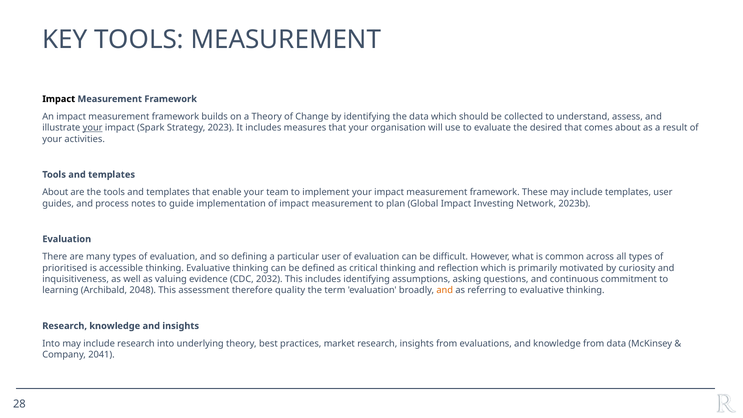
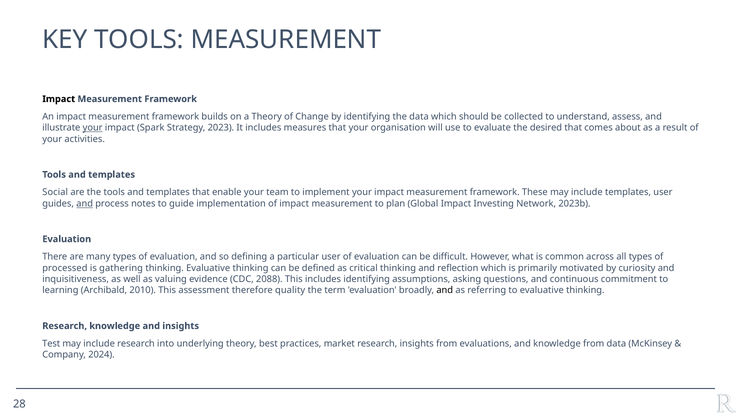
About: About -> Social (55, 192)
and underline: none -> present (85, 204)
prioritised: prioritised -> processed (65, 268)
accessible: accessible -> gathering (121, 268)
2032: 2032 -> 2088 (269, 279)
2048: 2048 -> 2010 (143, 290)
and colour: orange -> black (445, 290)
Into: Into -> Test (51, 344)
2041: 2041 -> 2024 (101, 355)
